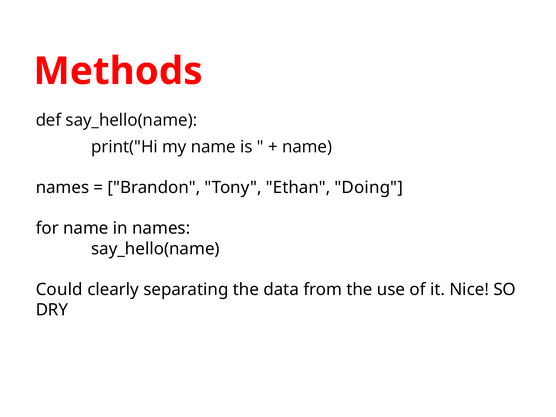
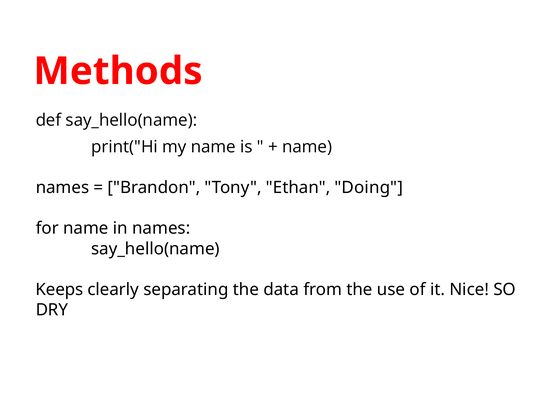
Could: Could -> Keeps (59, 289)
